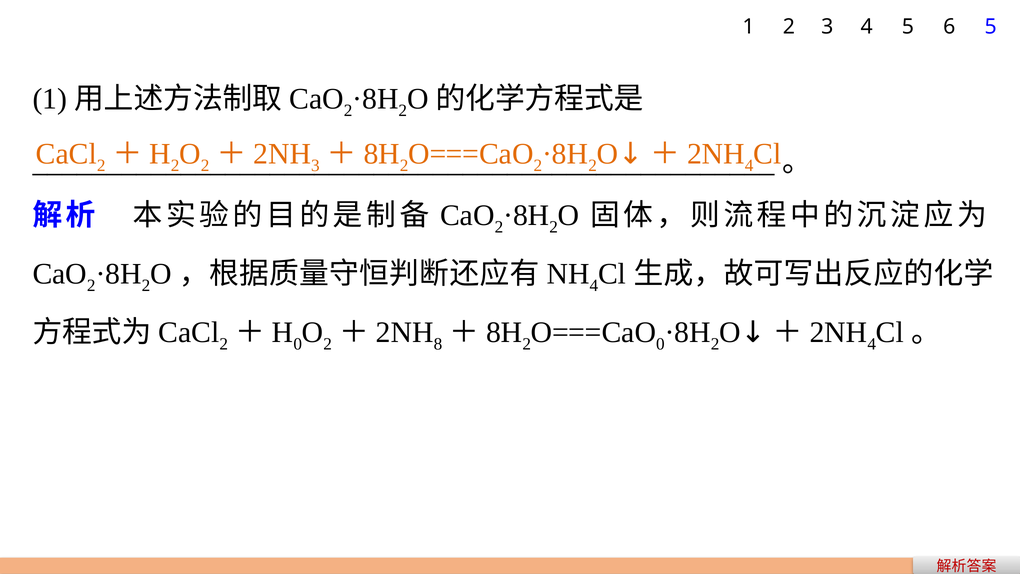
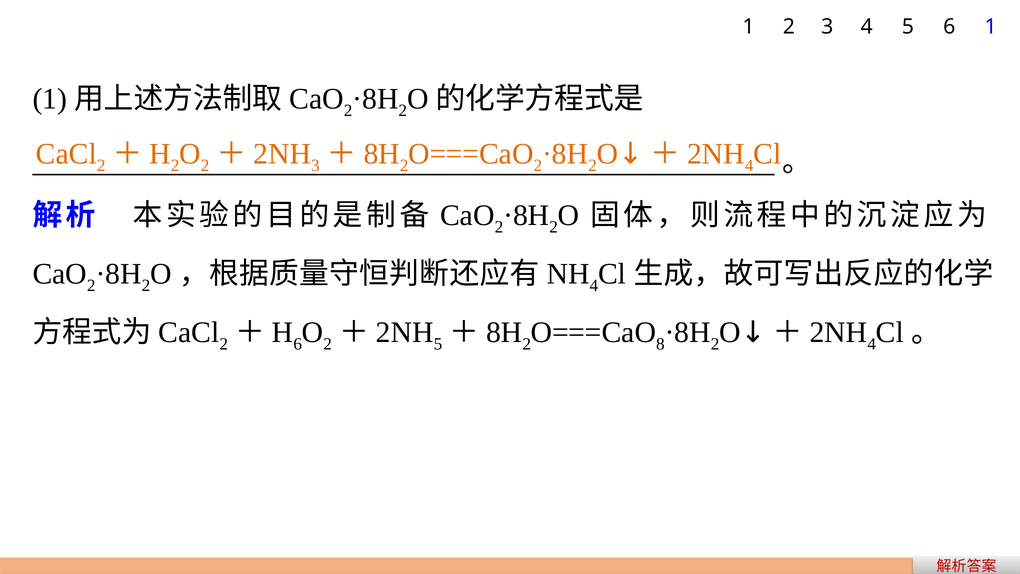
6 5: 5 -> 1 (991, 27)
0: 0 -> 6 (298, 344)
8: 8 -> 5 (438, 344)
0: 0 -> 8 (660, 344)
